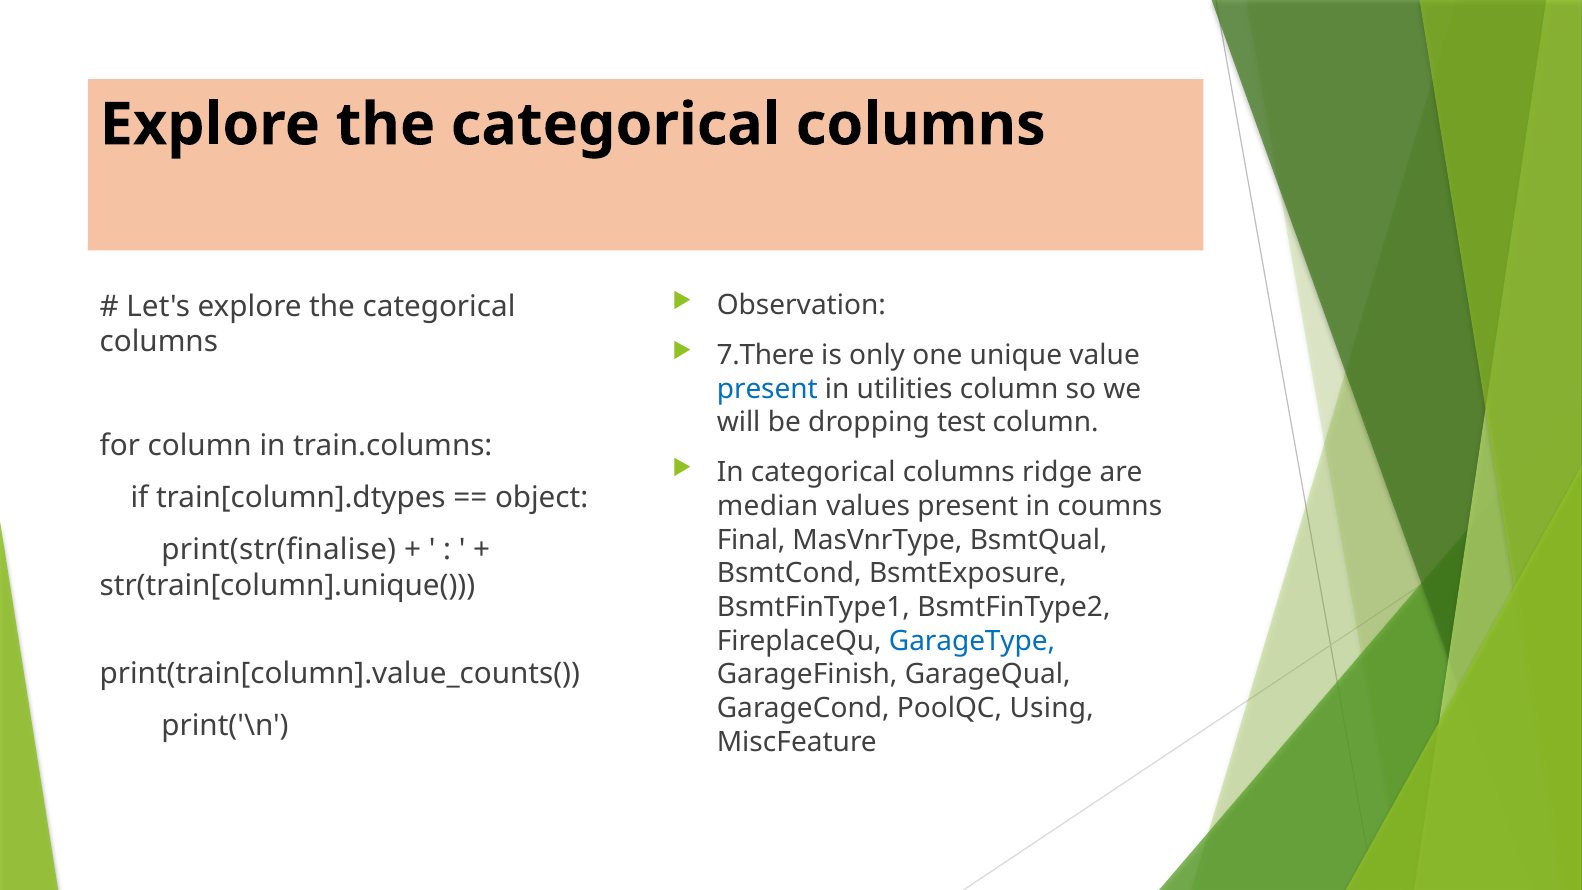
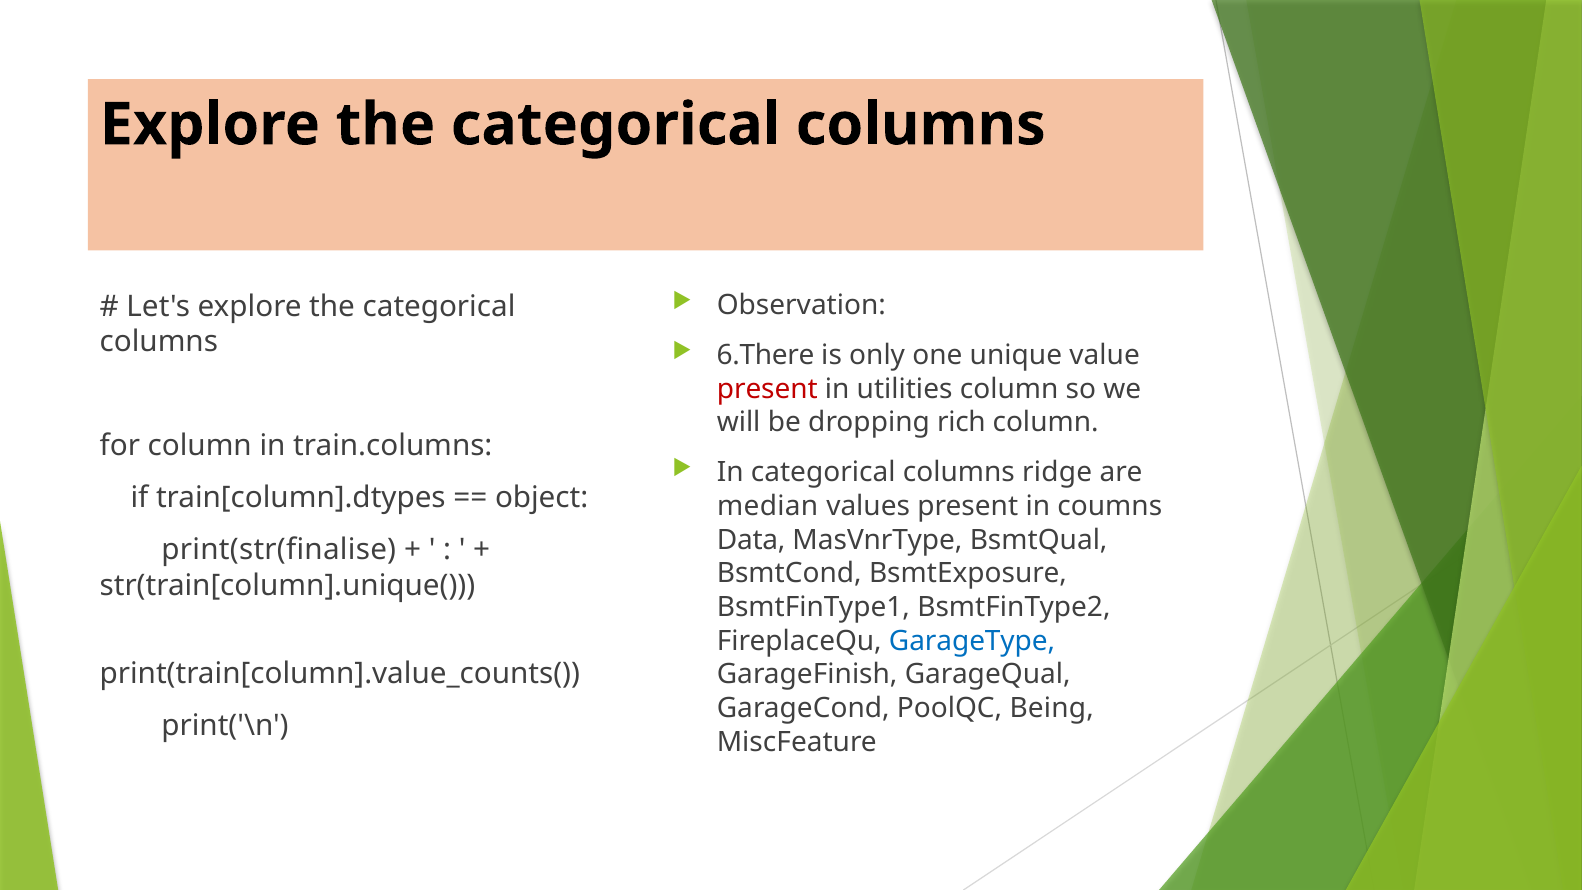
7.There: 7.There -> 6.There (766, 355)
present colour: blue -> red (767, 389)
test: test -> rich (961, 422)
Final: Final -> Data (751, 540)
Using: Using -> Being (1052, 708)
